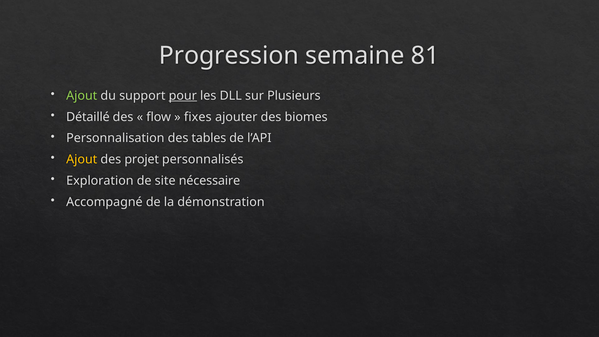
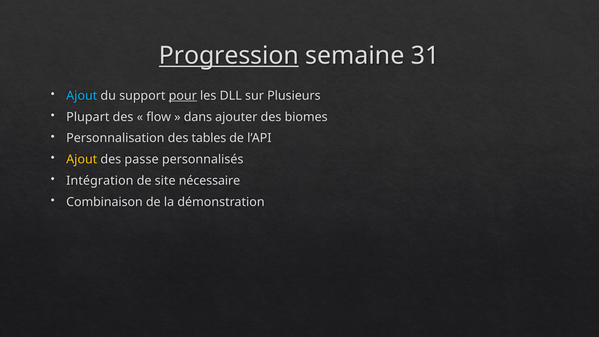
Progression underline: none -> present (229, 56)
81: 81 -> 31 (425, 56)
Ajout colour: light green -> light blue (82, 96)
Détaillé: Détaillé -> Plupart (88, 117)
fixes: fixes -> dans (198, 117)
projet: projet -> passe (142, 159)
Exploration: Exploration -> Intégration (100, 181)
Accompagné: Accompagné -> Combinaison (104, 202)
